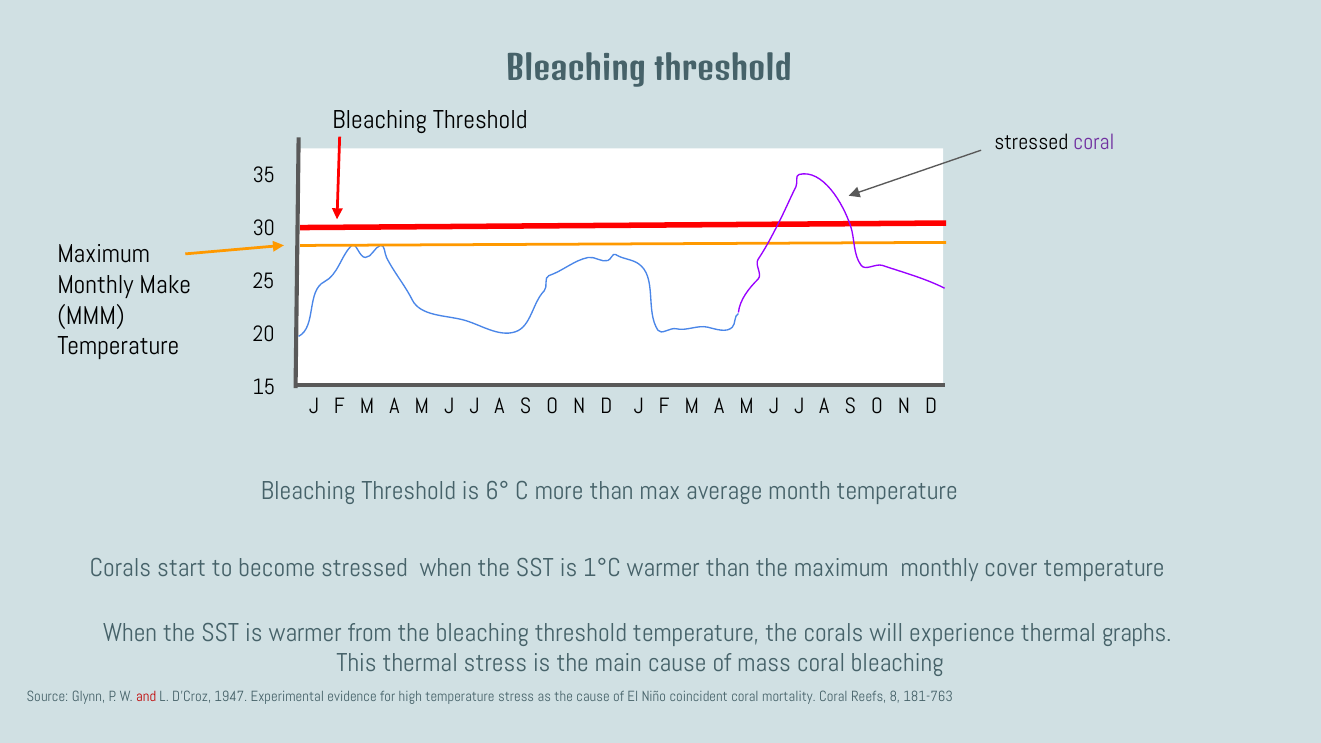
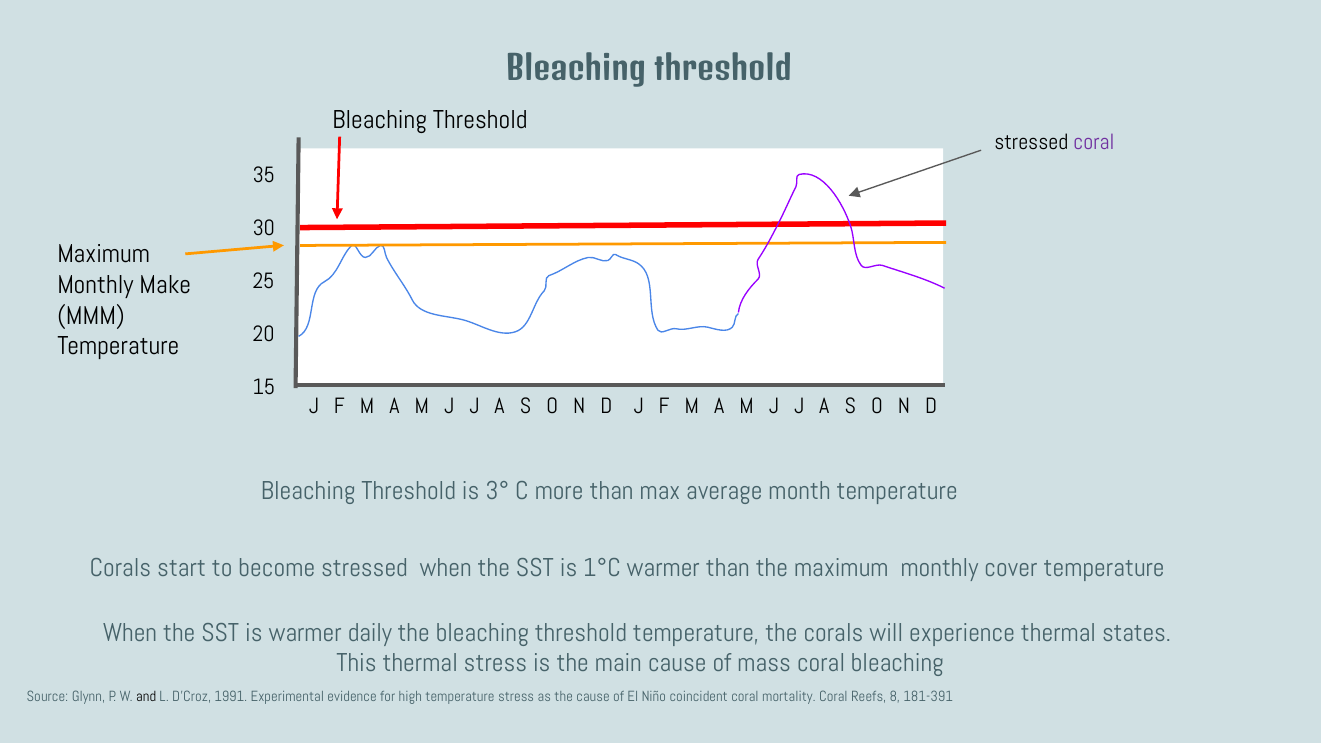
6°: 6° -> 3° (497, 491)
from: from -> daily (370, 633)
graphs: graphs -> states (1137, 633)
and colour: red -> black (146, 697)
1947: 1947 -> 1991 (231, 697)
181-763: 181-763 -> 181-391 (928, 697)
